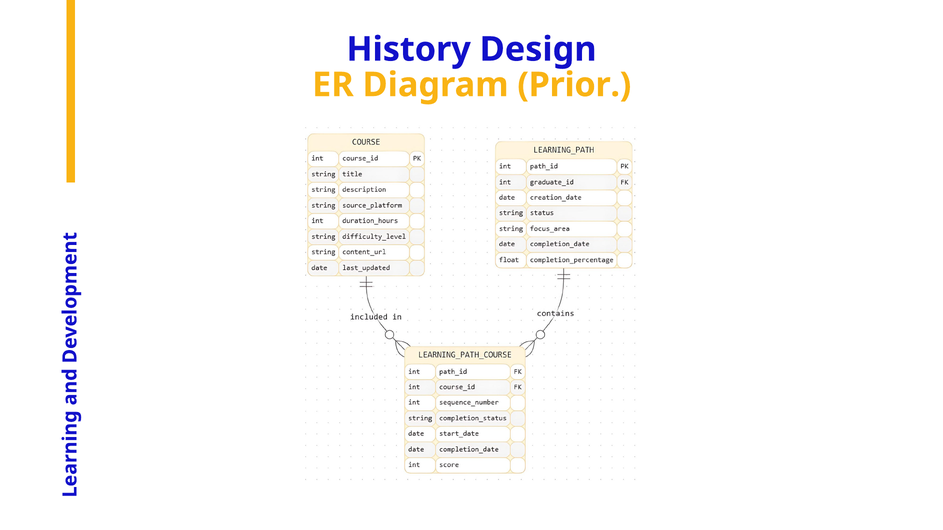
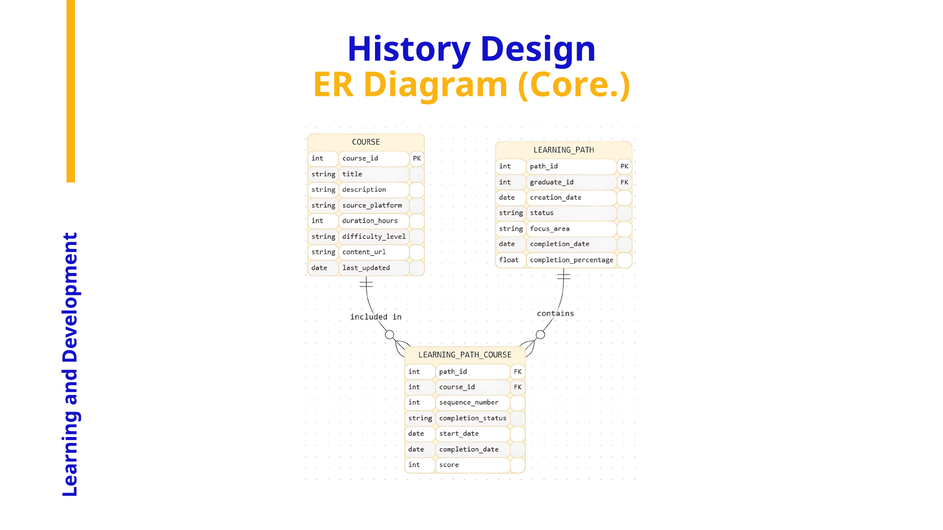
Prior: Prior -> Core (574, 85)
